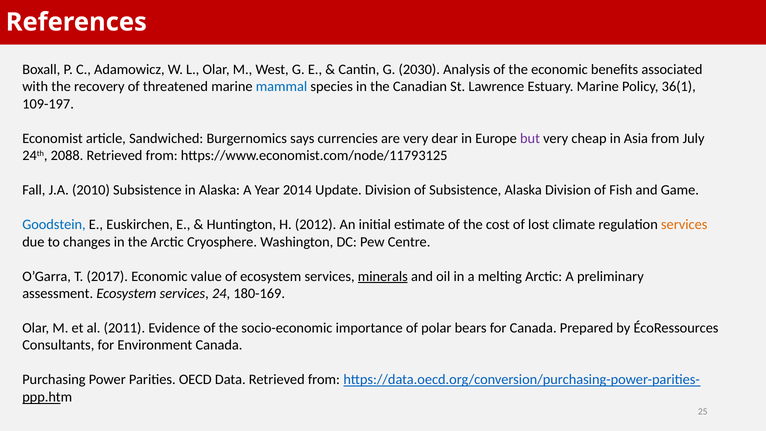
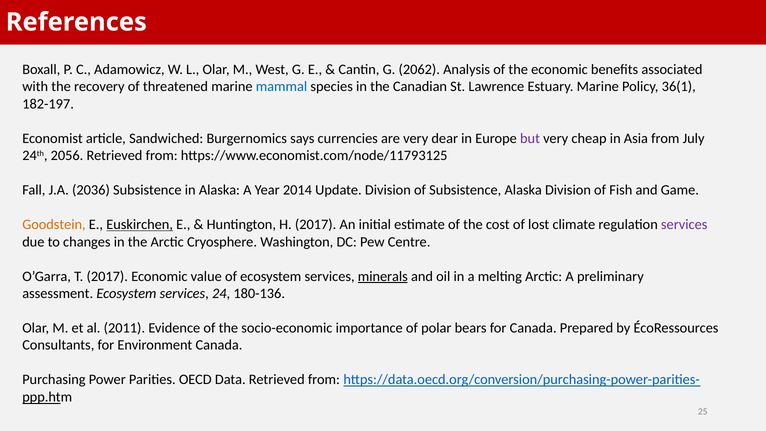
2030: 2030 -> 2062 (419, 69)
109-197: 109-197 -> 182-197 (48, 104)
2088: 2088 -> 2056 (67, 156)
2010: 2010 -> 2036 (91, 190)
Goodstein colour: blue -> orange (54, 224)
Euskirchen underline: none -> present (140, 224)
H 2012: 2012 -> 2017 (316, 224)
services colour: orange -> purple (684, 224)
180-169: 180-169 -> 180-136 (259, 293)
